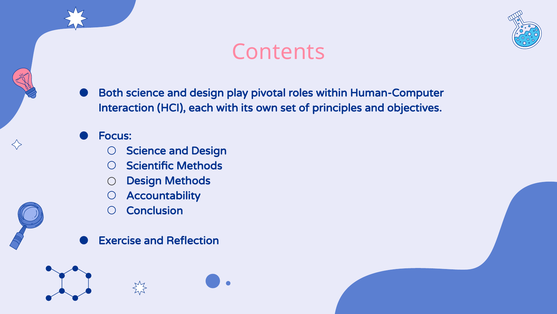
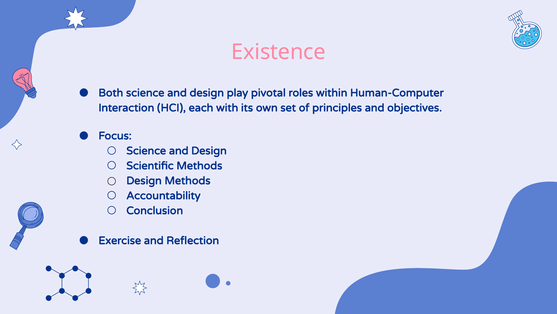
Contents: Contents -> Existence (279, 52)
